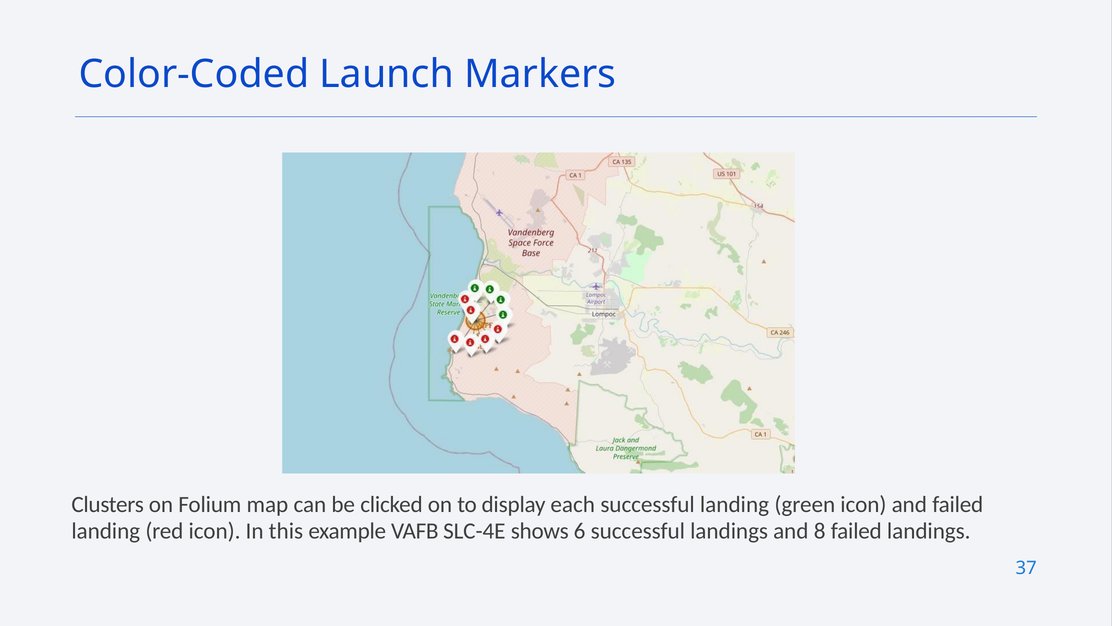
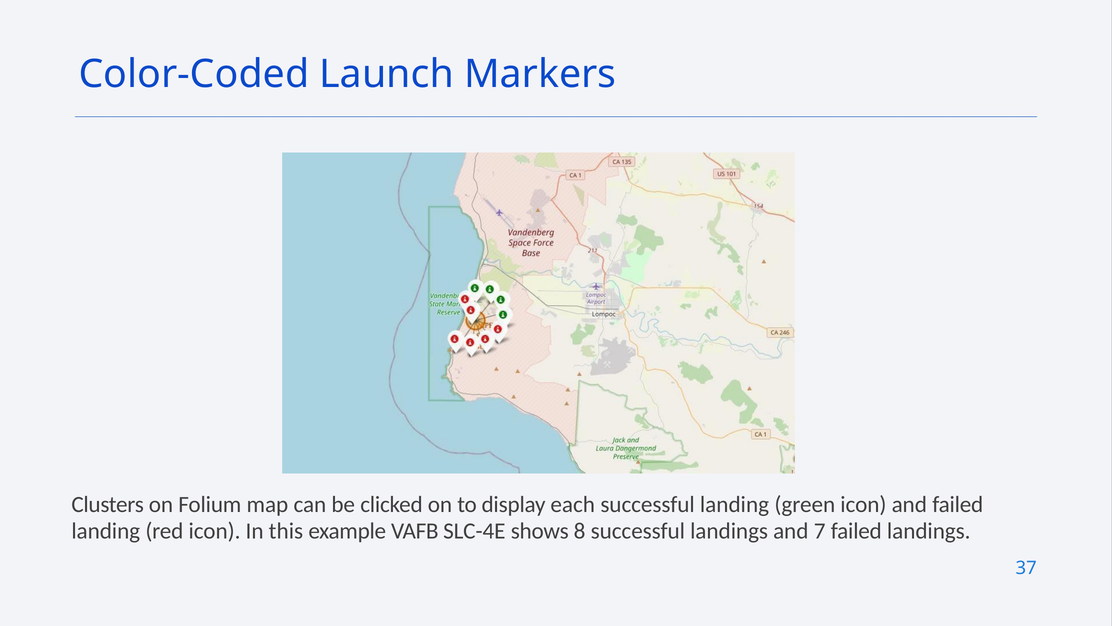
6: 6 -> 8 (580, 531)
8: 8 -> 7 (820, 531)
